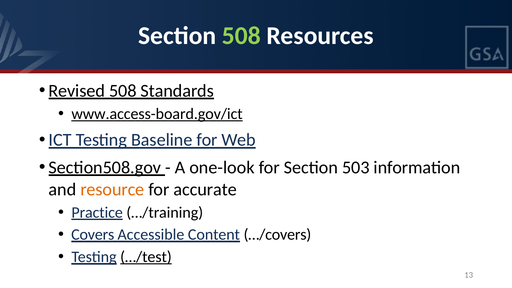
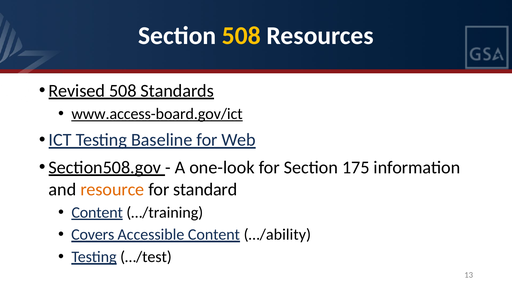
508 colour: light green -> yellow (241, 36)
503: 503 -> 175 (356, 167)
accurate: accurate -> standard (205, 190)
Practice: Practice -> Content (97, 212)
…/covers: …/covers -> …/ability (277, 235)
…/test underline: present -> none (146, 257)
